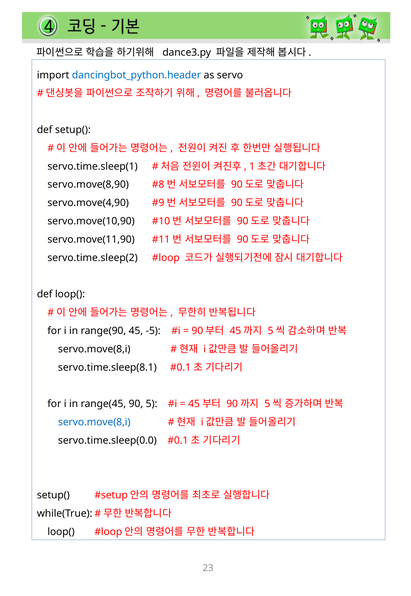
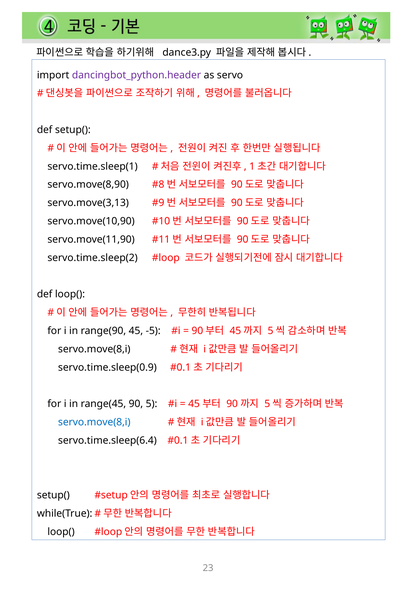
dancingbot_python.header colour: blue -> purple (136, 75)
servo.move(4,90: servo.move(4,90 -> servo.move(3,13 (88, 203)
servo.time.sleep(8.1: servo.time.sleep(8.1 -> servo.time.sleep(0.9 (107, 367)
servo.time.sleep(0.0: servo.time.sleep(0.0 -> servo.time.sleep(6.4 (107, 440)
